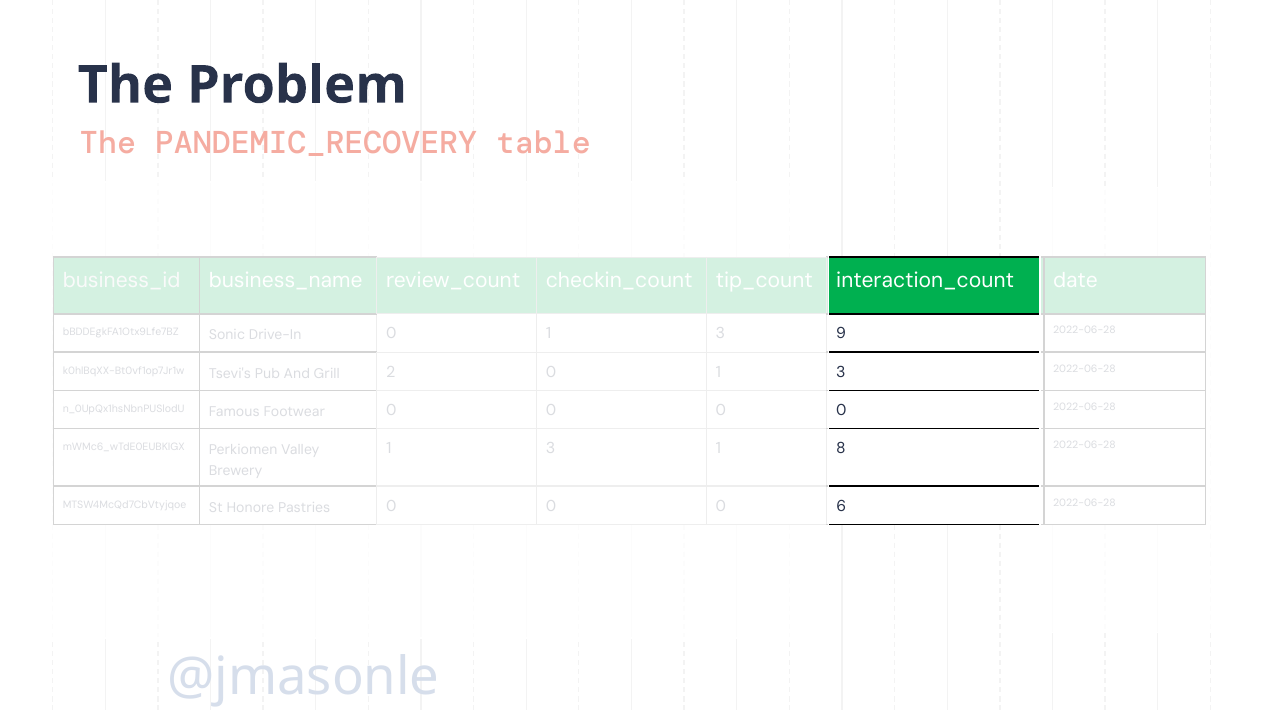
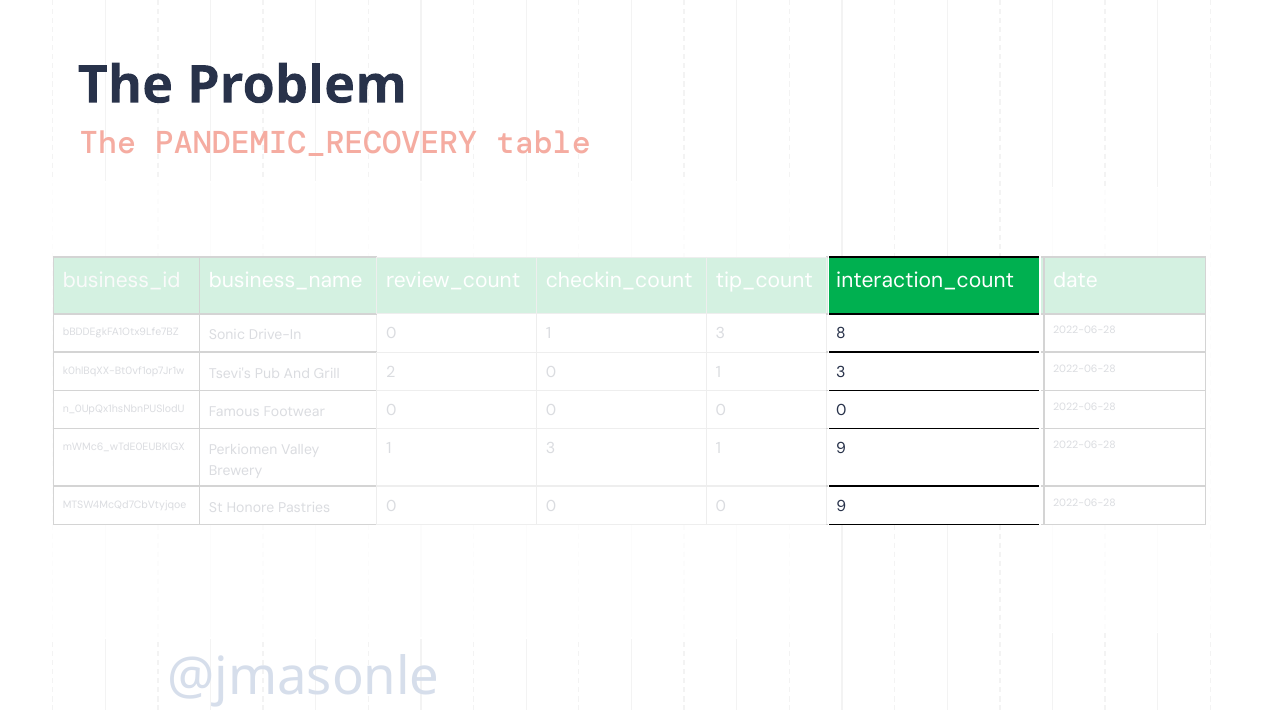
9: 9 -> 8 (841, 334)
8: 8 -> 9 (841, 449)
6: 6 -> 9 (841, 506)
